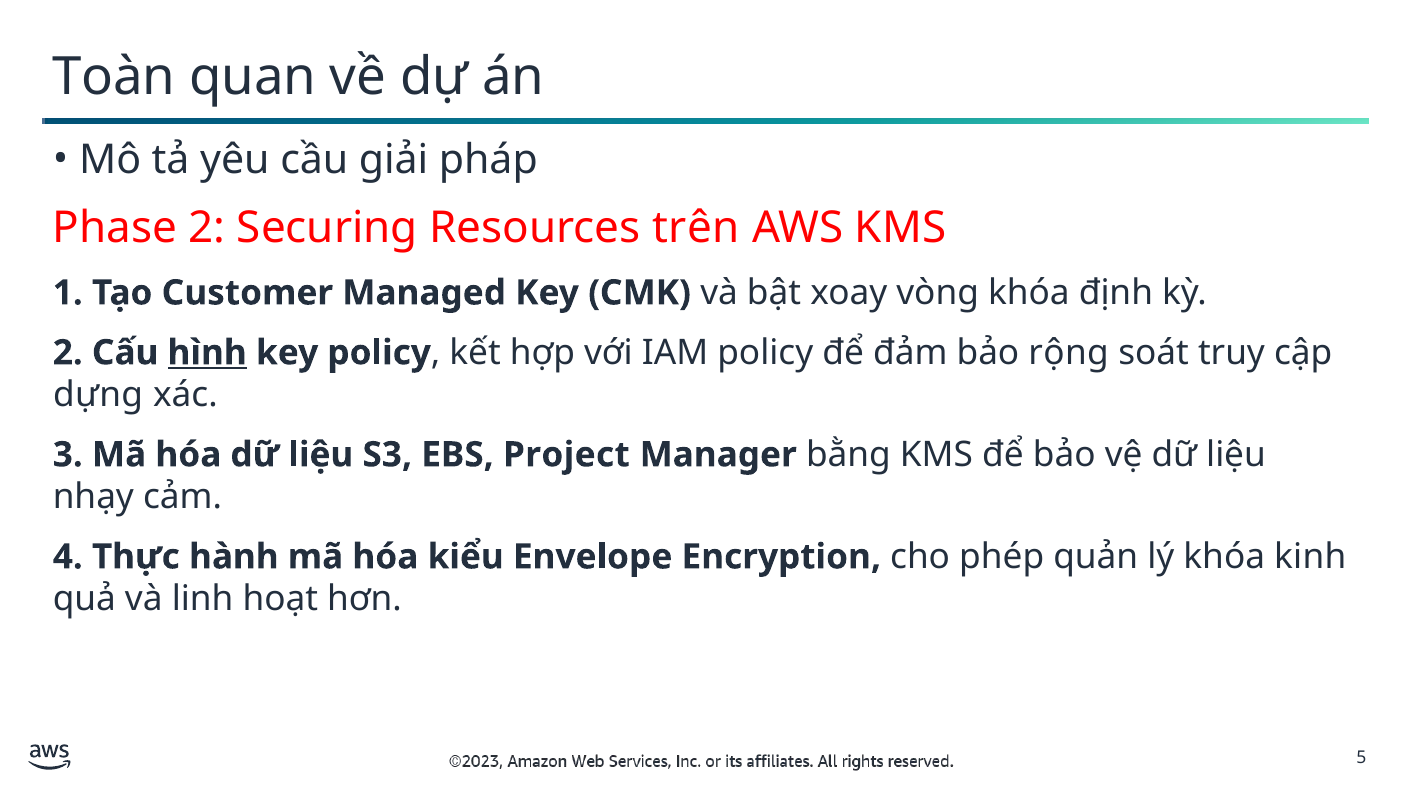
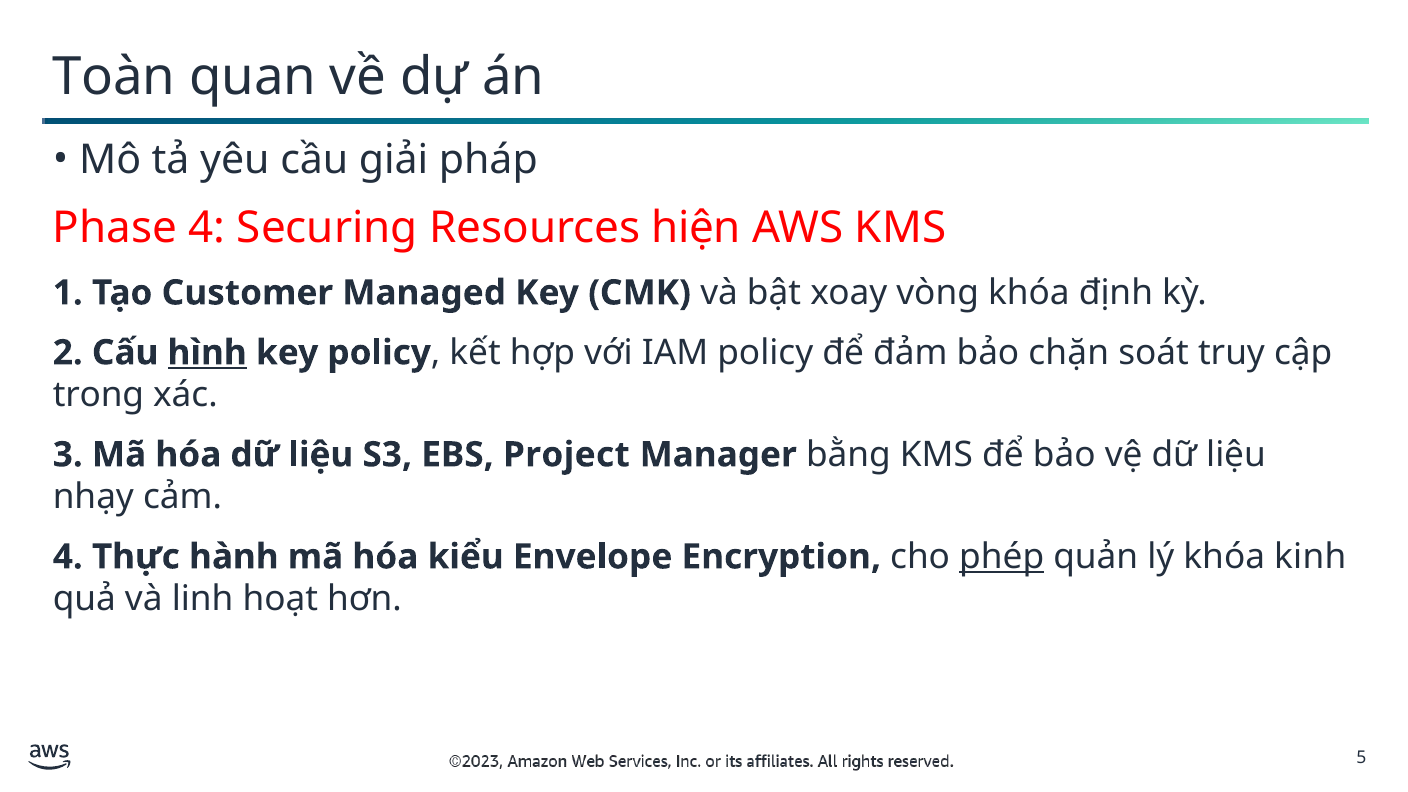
Phase 2: 2 -> 4 (207, 228)
trên: trên -> hiện (696, 228)
rộng: rộng -> chặn (1069, 353)
dựng: dựng -> trong (98, 395)
phép underline: none -> present (1002, 557)
